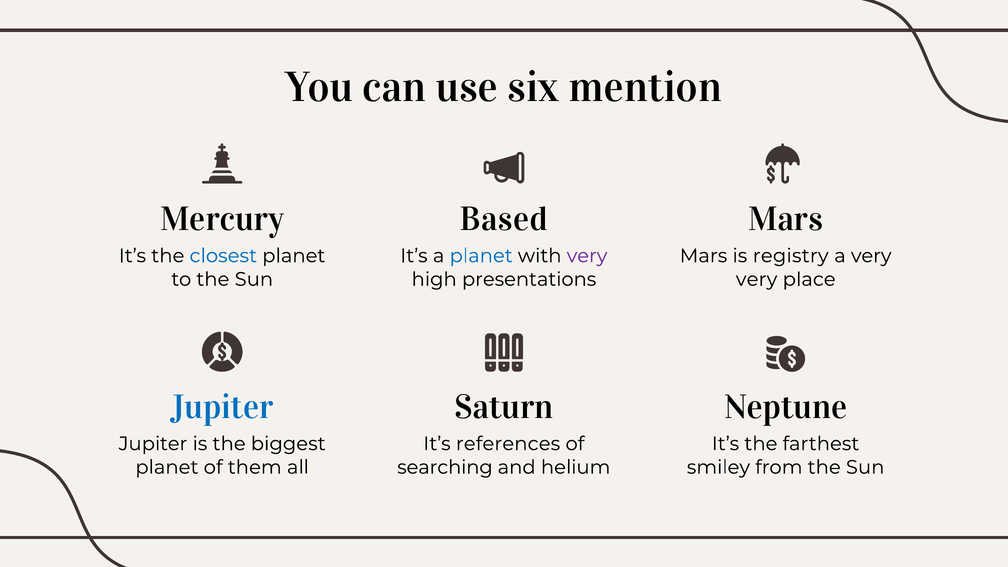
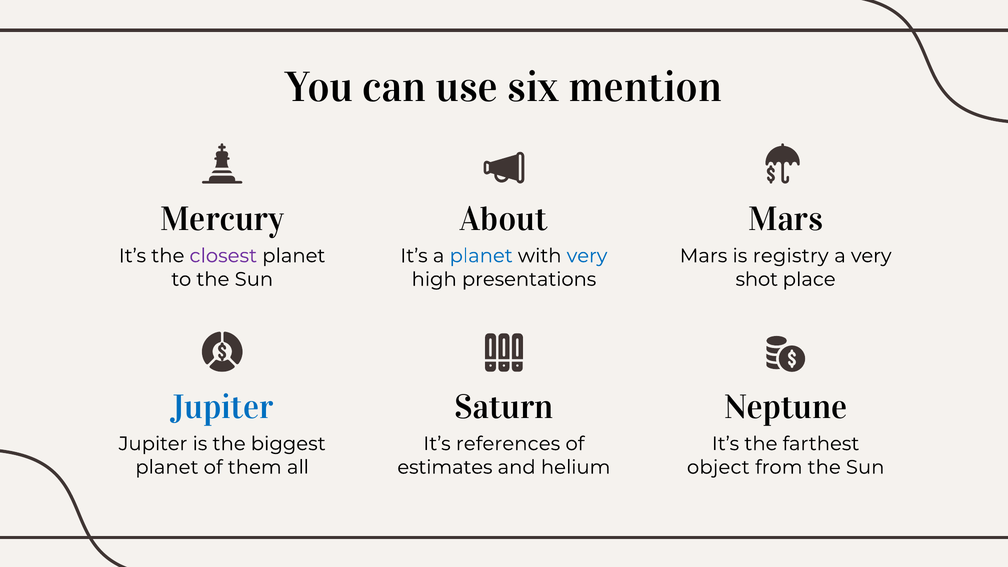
Based: Based -> About (504, 219)
closest colour: blue -> purple (223, 256)
very colour: purple -> blue (587, 256)
very: very -> shot (757, 279)
searching: searching -> estimates (445, 467)
smiley: smiley -> object (718, 467)
